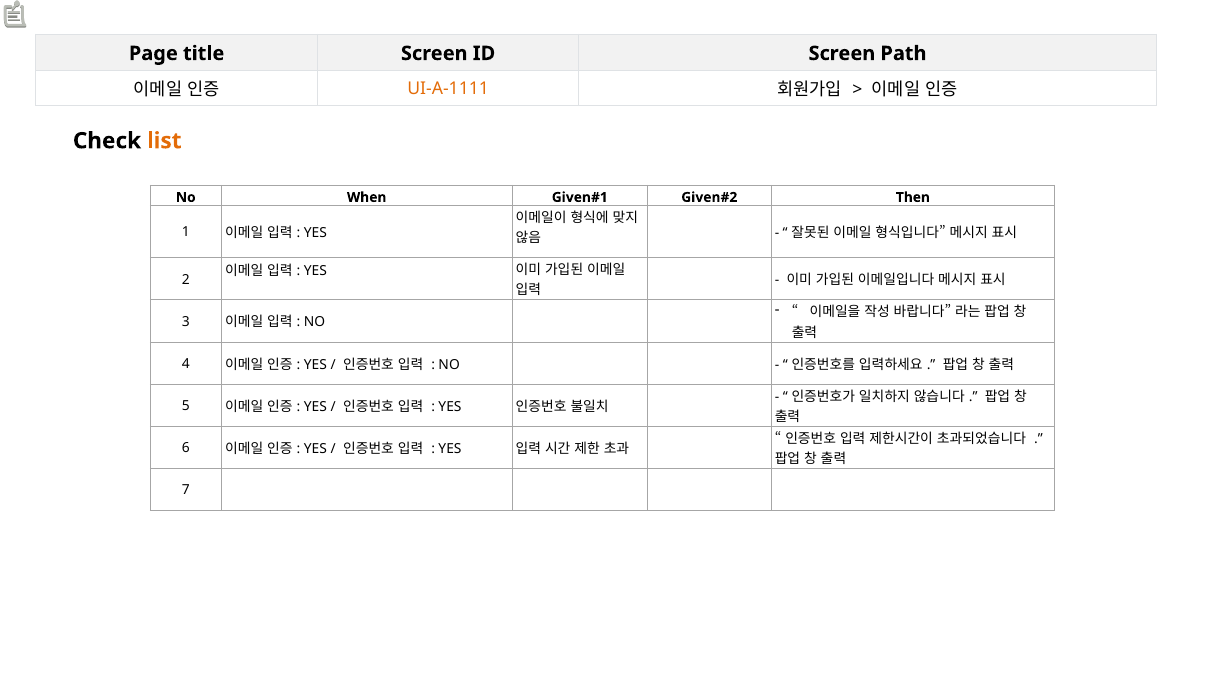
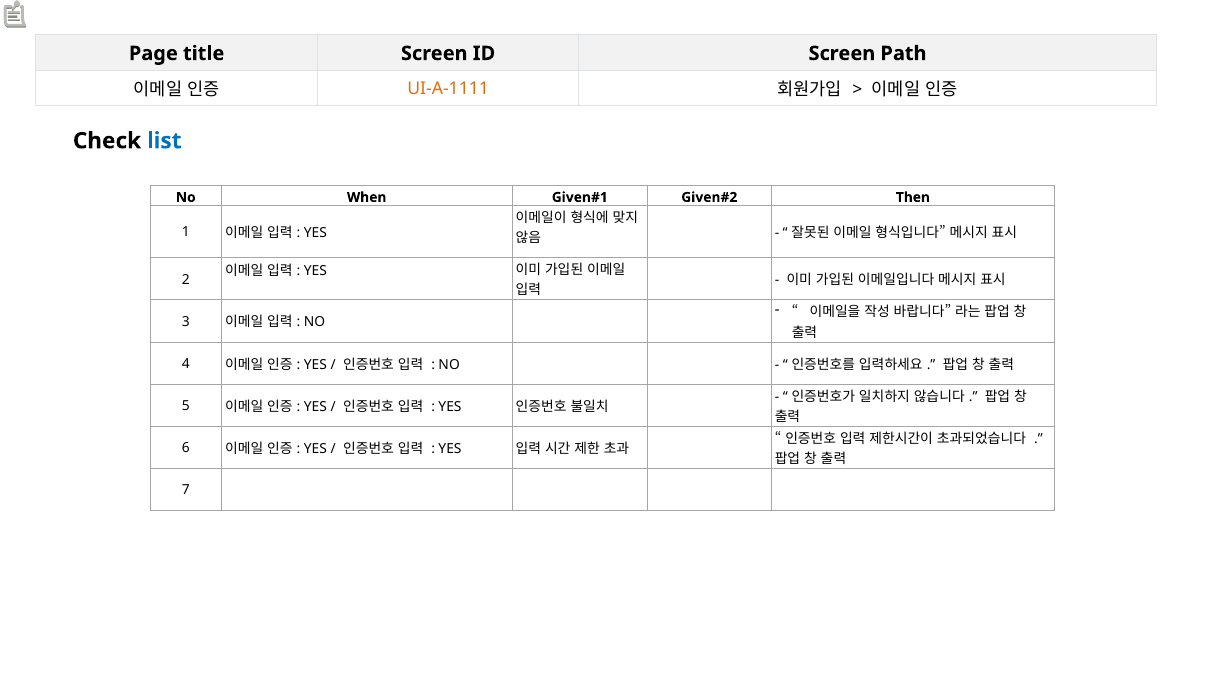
list colour: orange -> blue (164, 141)
